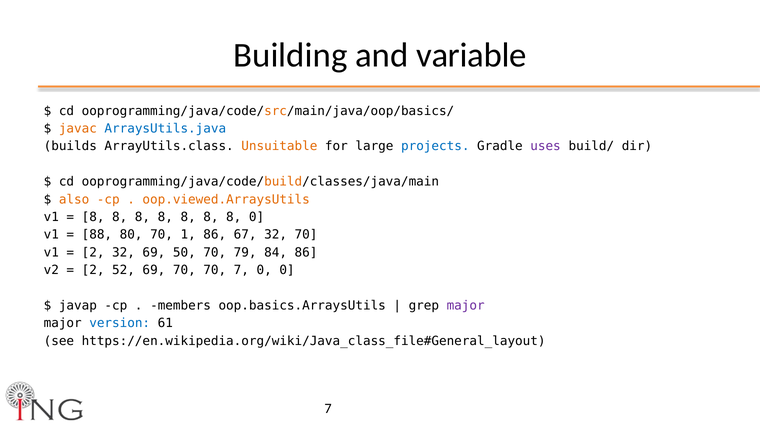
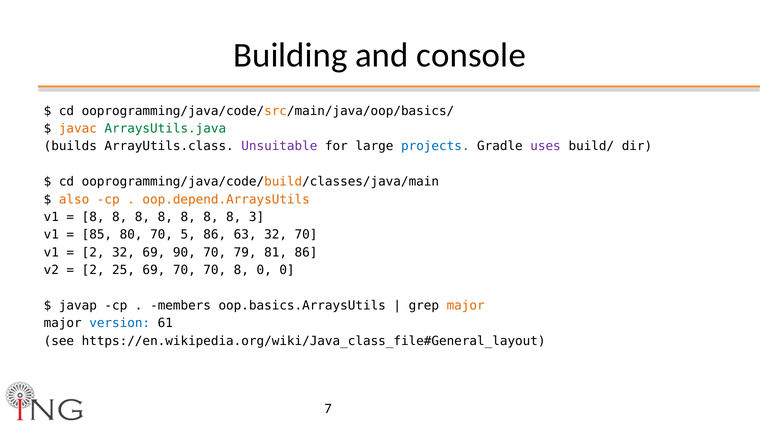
variable: variable -> console (471, 55)
ArraysUtils.java colour: blue -> green (165, 129)
Unsuitable colour: orange -> purple (279, 146)
oop.viewed.ArraysUtils: oop.viewed.ArraysUtils -> oop.depend.ArraysUtils (226, 200)
8 0: 0 -> 3 (257, 217)
88: 88 -> 85 (97, 235)
1: 1 -> 5 (188, 235)
67: 67 -> 63 (245, 235)
50: 50 -> 90 (184, 253)
84: 84 -> 81 (276, 253)
52: 52 -> 25 (123, 270)
70 7: 7 -> 8 (241, 270)
major colour: purple -> orange (466, 306)
